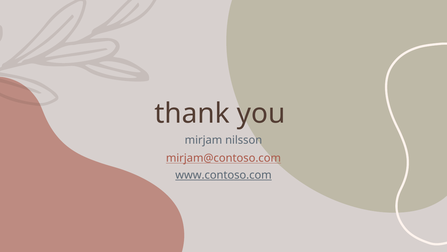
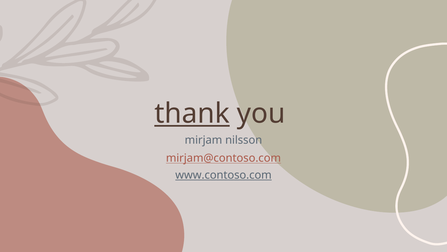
thank underline: none -> present (192, 114)
